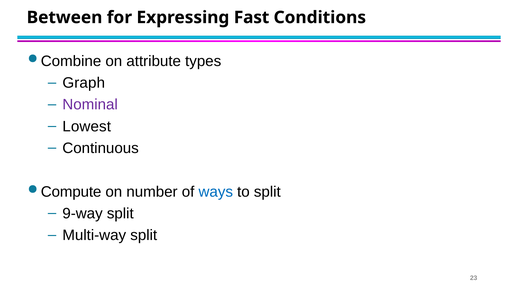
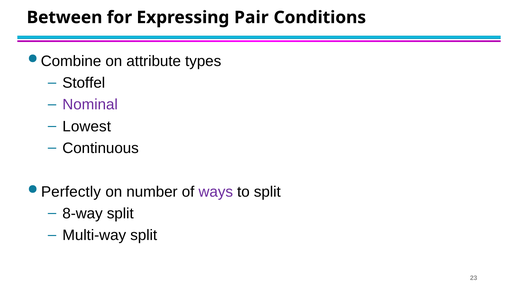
Fast: Fast -> Pair (251, 17)
Graph: Graph -> Stoffel (84, 83)
Compute: Compute -> Perfectly (71, 192)
ways colour: blue -> purple (216, 192)
9-way: 9-way -> 8-way (83, 214)
